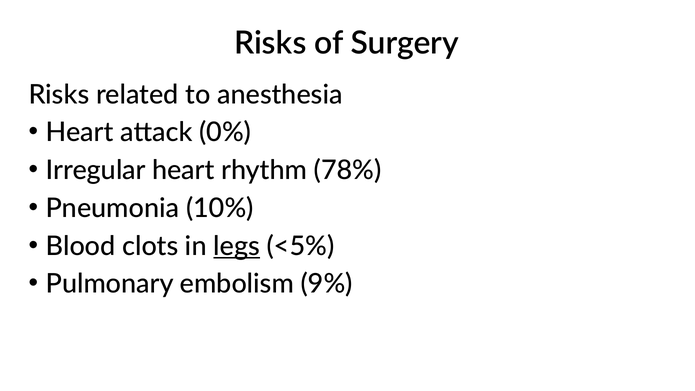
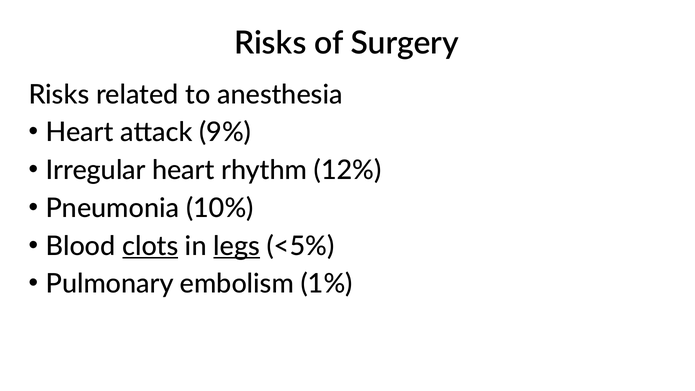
0%: 0% -> 9% (225, 132)
78%: 78% -> 12% (348, 170)
clots underline: none -> present (150, 246)
9%: 9% -> 1% (327, 284)
